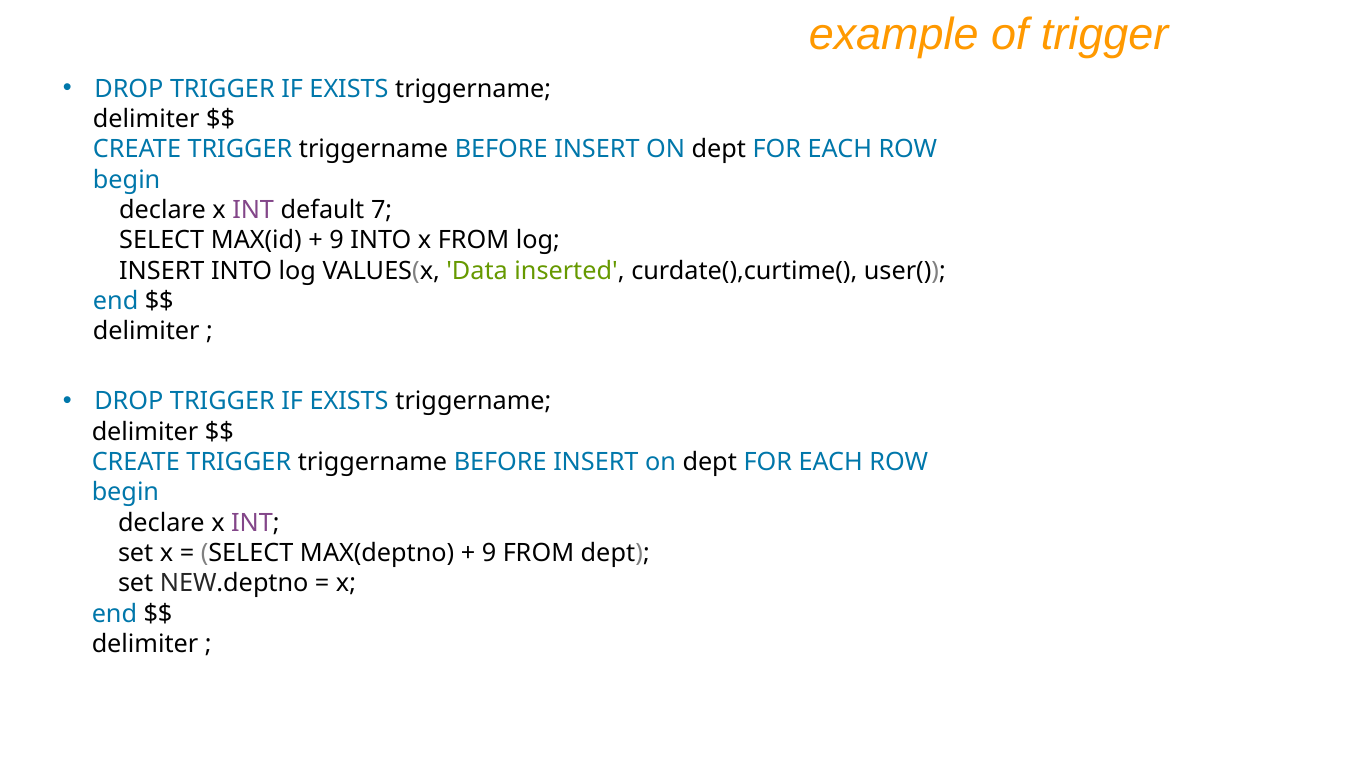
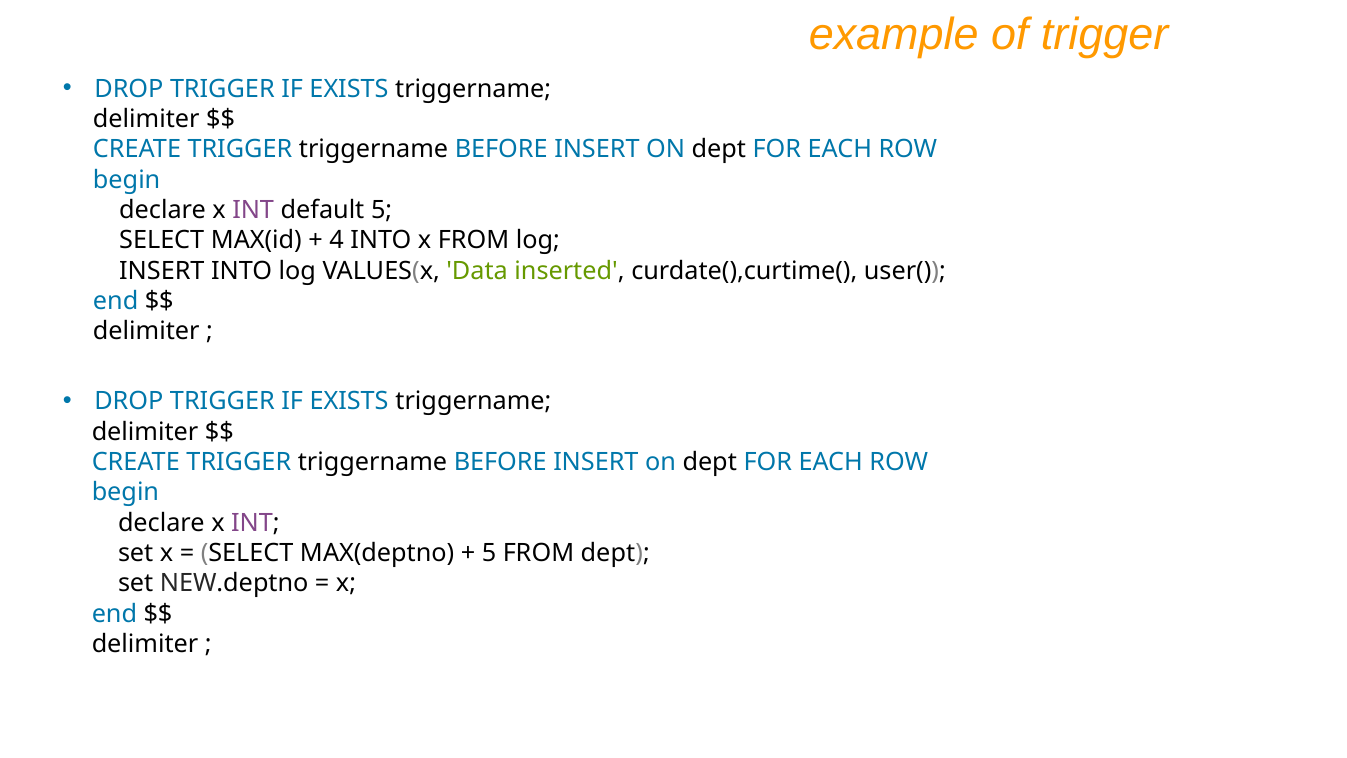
default 7: 7 -> 5 (382, 210)
9: 9 -> 4 (337, 240)
9: 9 -> 5 (489, 553)
